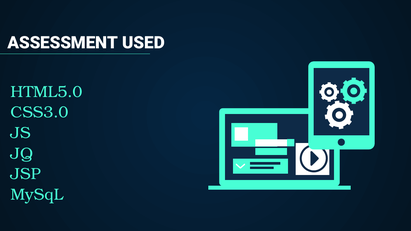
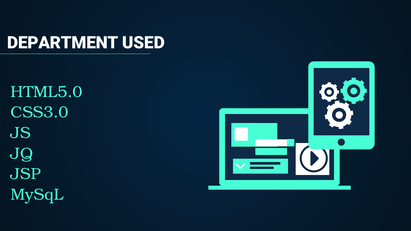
ASSESSMENT: ASSESSMENT -> DEPARTMENT (63, 43)
